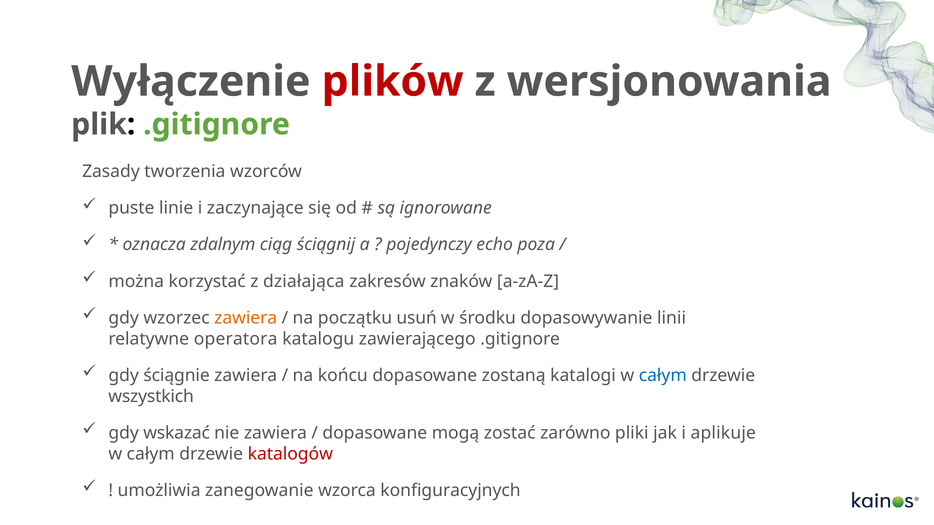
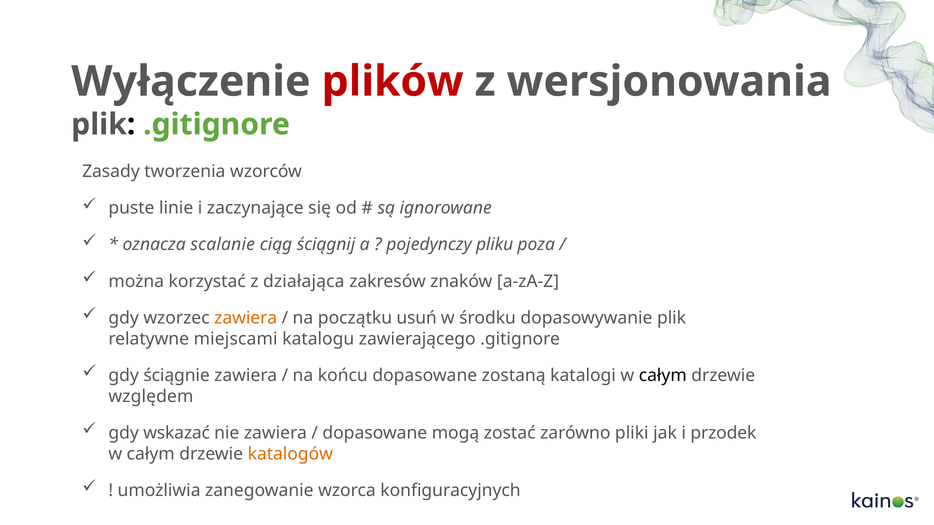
zdalnym: zdalnym -> scalanie (223, 245)
echo: echo -> pliku (495, 245)
dopasowywanie linii: linii -> plik (672, 318)
operatora: operatora -> miejscami (236, 339)
całym colour: blue -> black (663, 376)
wszystkich: wszystkich -> względem (151, 397)
aplikuje: aplikuje -> przodek (723, 433)
katalogów colour: red -> orange (290, 454)
